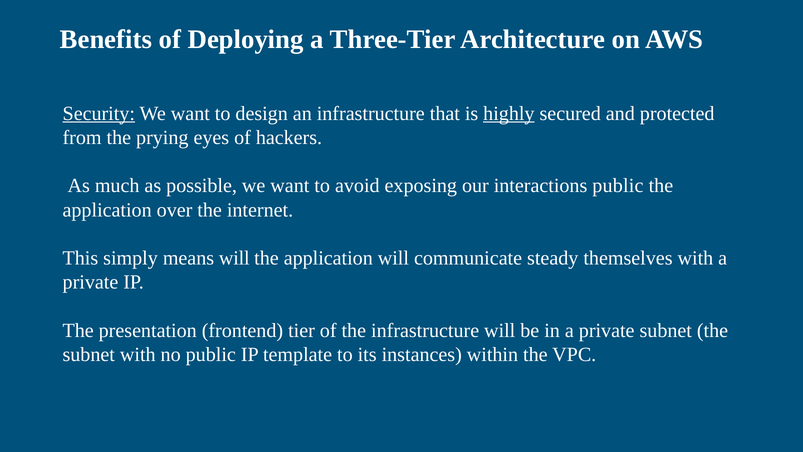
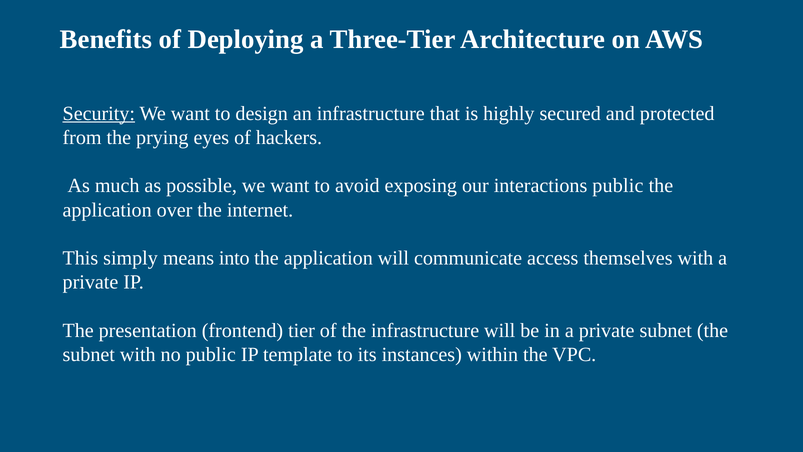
highly underline: present -> none (509, 113)
means will: will -> into (234, 258)
steady: steady -> access (553, 258)
